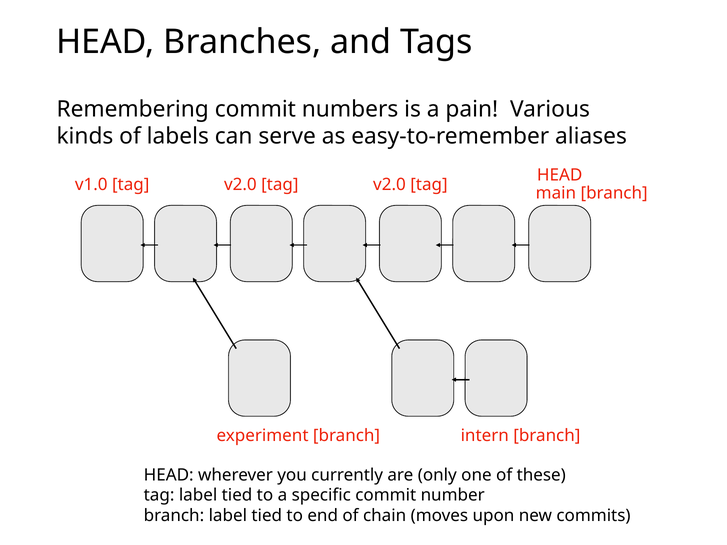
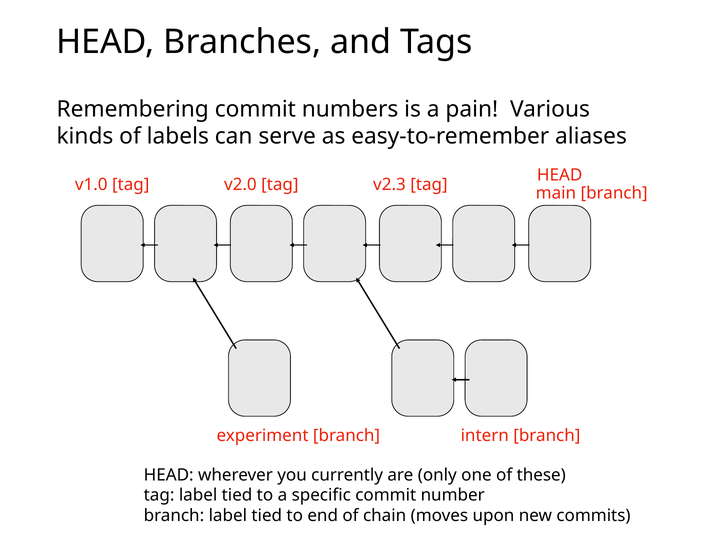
v2.0 tag v2.0: v2.0 -> v2.3 (389, 185)
